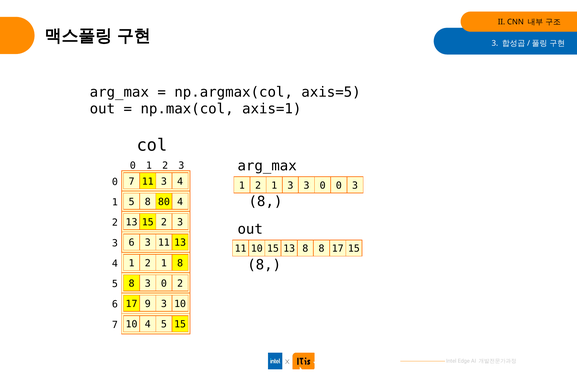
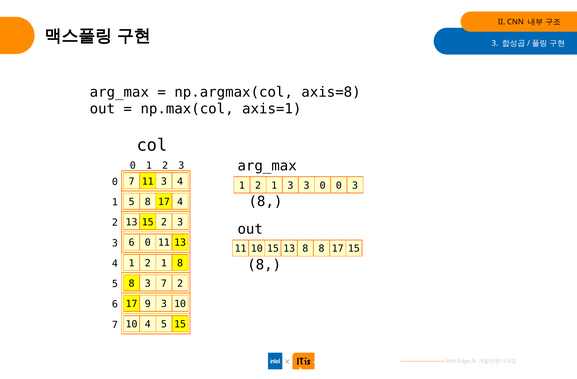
axis=5: axis=5 -> axis=8 (331, 92)
5 8 80: 80 -> 17 (164, 202)
6 3: 3 -> 0 (148, 243)
8 3 0: 0 -> 7 (164, 284)
